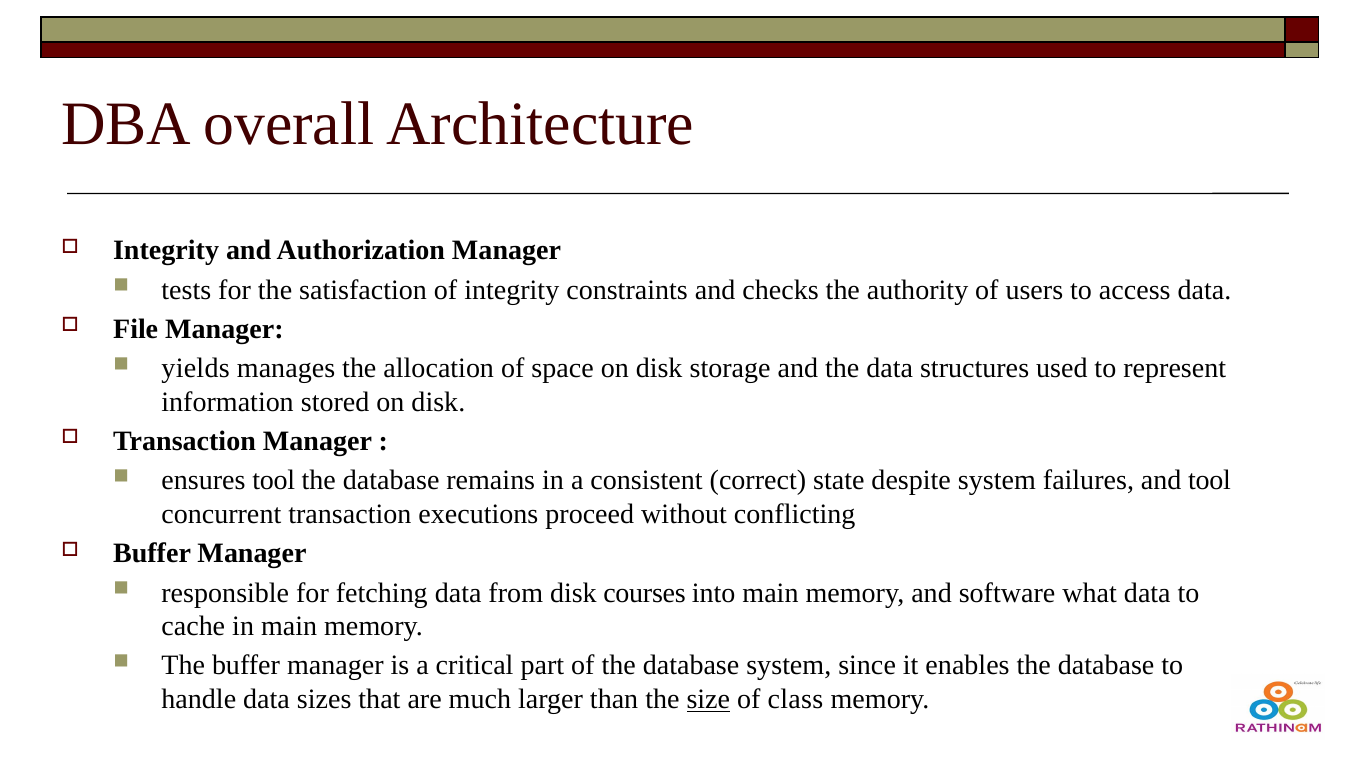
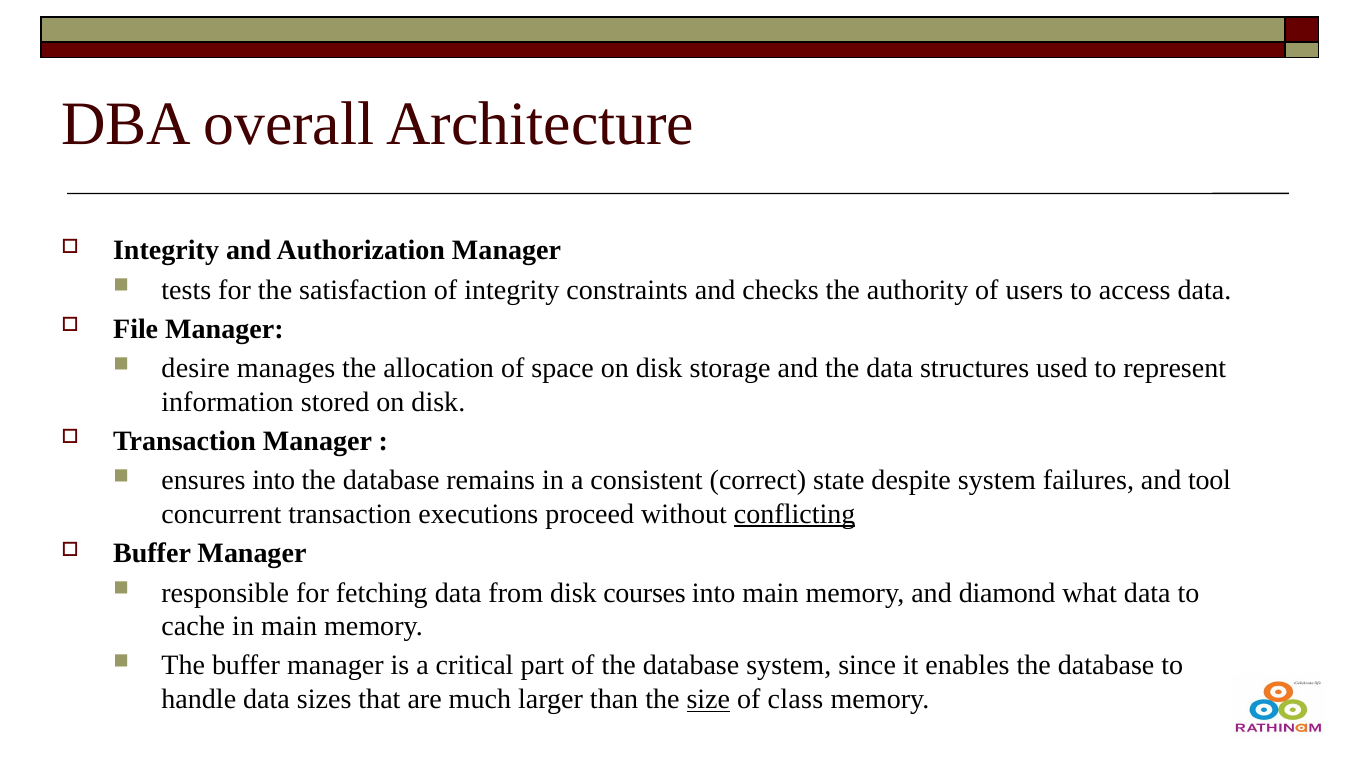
yields: yields -> desire (196, 368)
ensures tool: tool -> into (274, 480)
conflicting underline: none -> present (795, 514)
software: software -> diamond (1007, 592)
